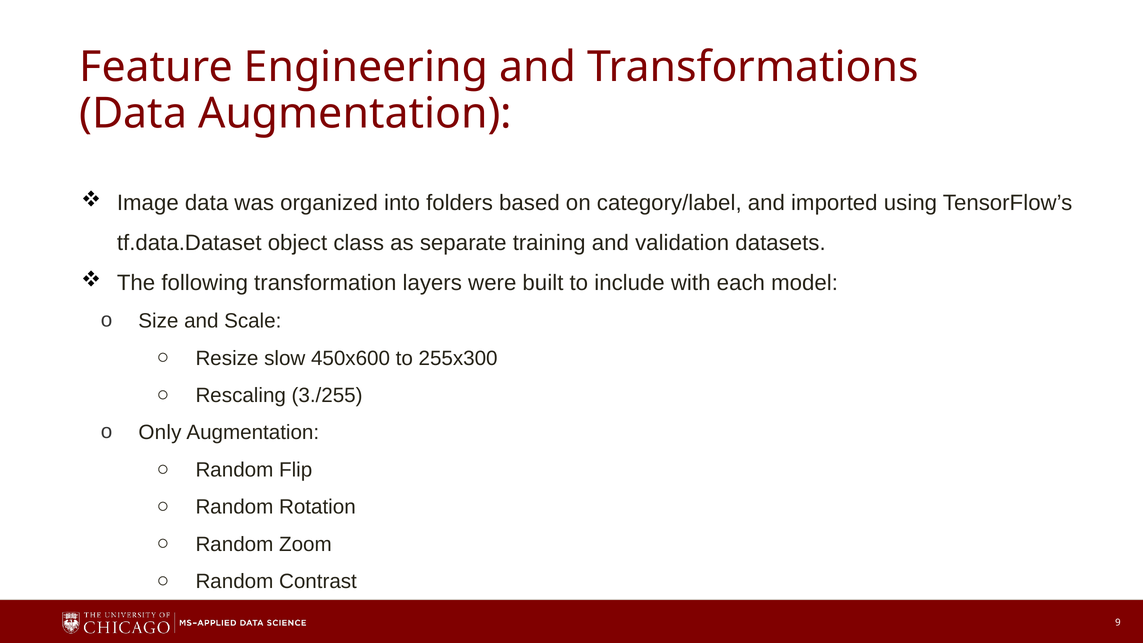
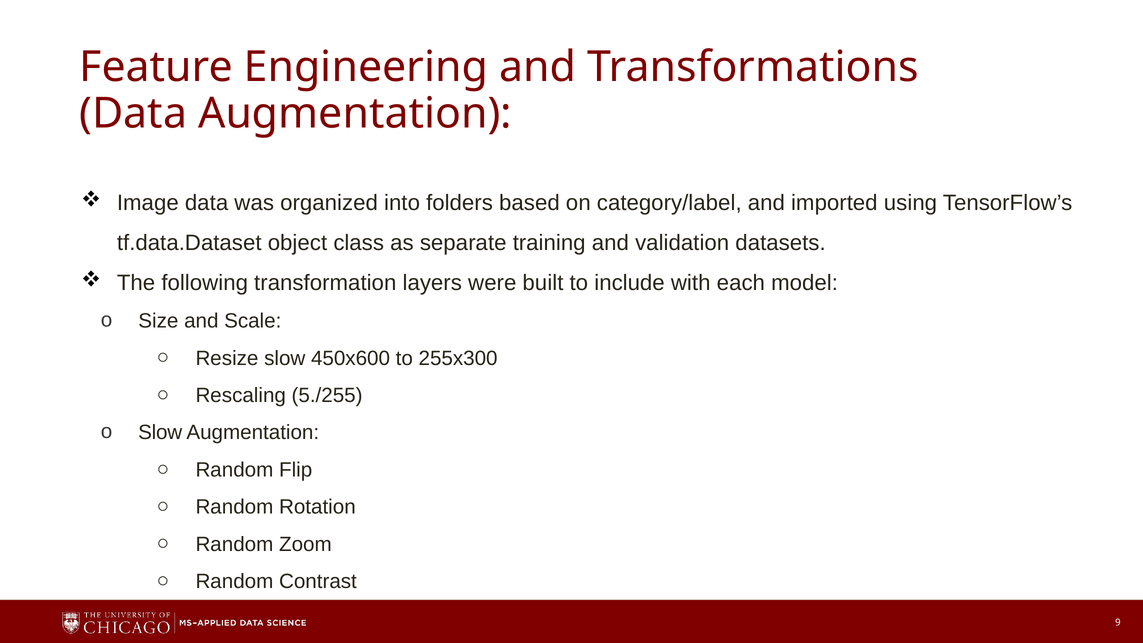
3./255: 3./255 -> 5./255 (327, 395)
Only: Only -> Slow (160, 433)
